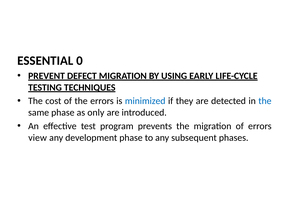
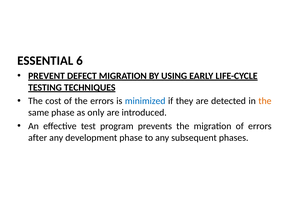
0: 0 -> 6 (80, 61)
the colour: blue -> orange (265, 101)
view: view -> after (38, 137)
